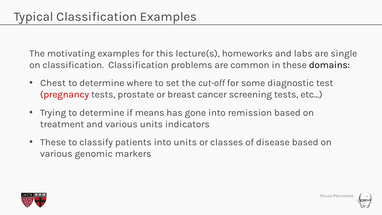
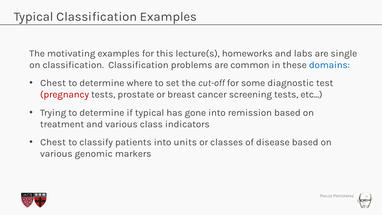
domains colour: black -> blue (329, 65)
if means: means -> typical (150, 113)
various units: units -> class (151, 124)
These: These -> Chest (53, 142)
